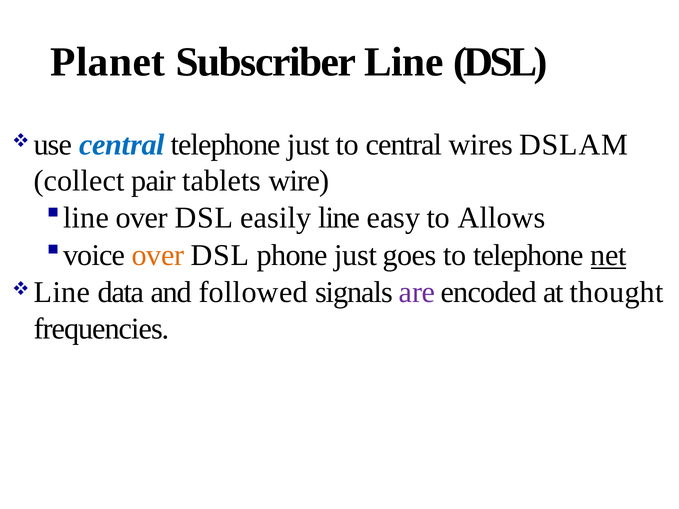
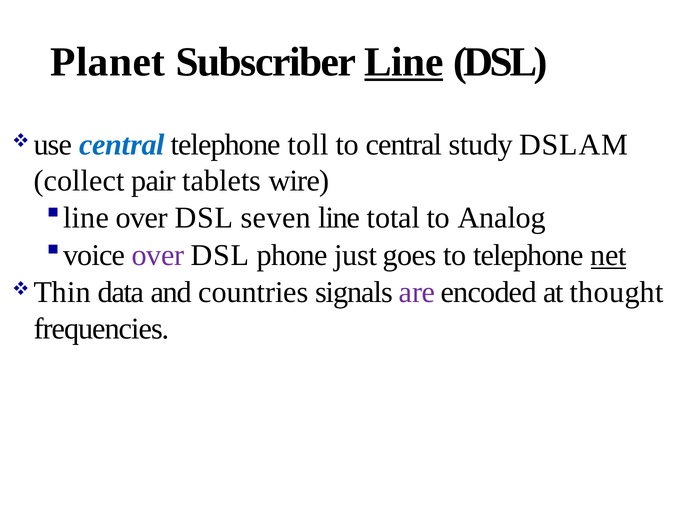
Line underline: none -> present (404, 62)
telephone just: just -> toll (308, 145)
wires: wires -> study (481, 145)
easily: easily -> seven (276, 218)
easy: easy -> total (393, 218)
Allows: Allows -> Analog (502, 218)
over colour: orange -> purple (158, 255)
Line: Line -> Thin (62, 293)
followed: followed -> countries (253, 293)
